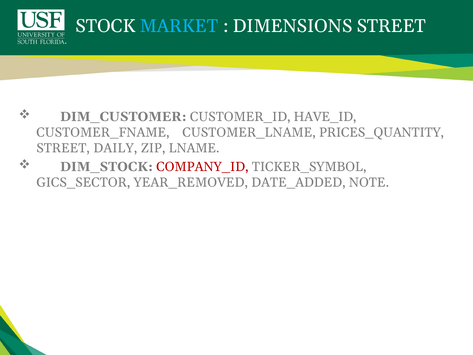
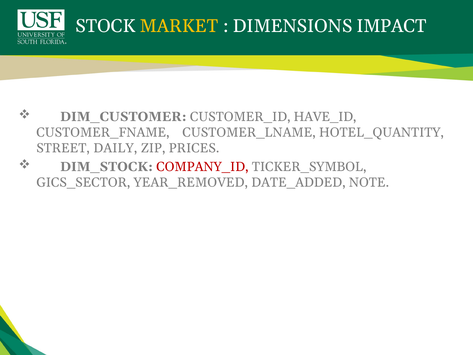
MARKET colour: light blue -> yellow (179, 26)
DIMENSIONS STREET: STREET -> IMPACT (391, 26)
PRICES_QUANTITY: PRICES_QUANTITY -> HOTEL_QUANTITY (382, 132)
LNAME: LNAME -> PRICES (194, 148)
